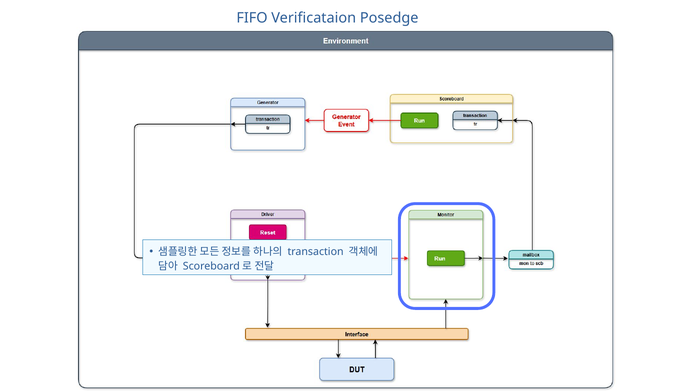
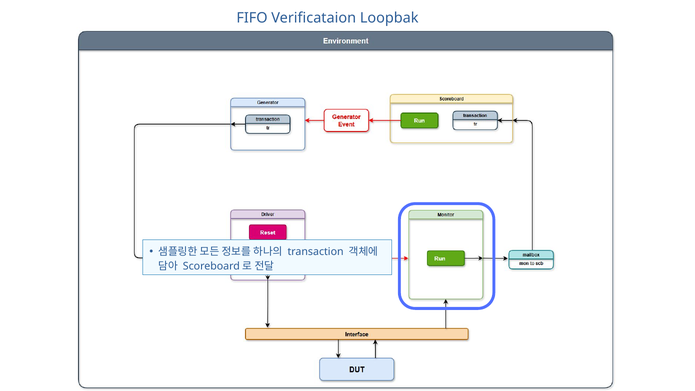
Posedge: Posedge -> Loopbak (389, 18)
